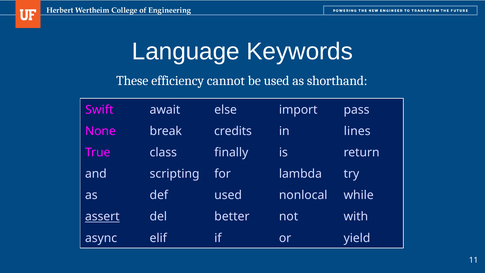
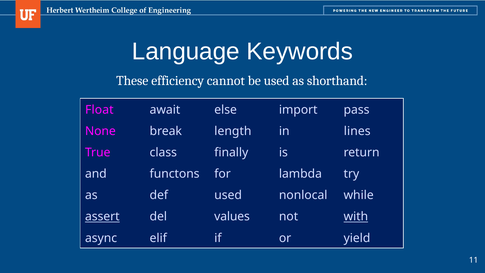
Swift: Swift -> Float (99, 110)
credits: credits -> length (233, 131)
scripting: scripting -> functons (175, 174)
better: better -> values (232, 217)
with underline: none -> present (356, 217)
